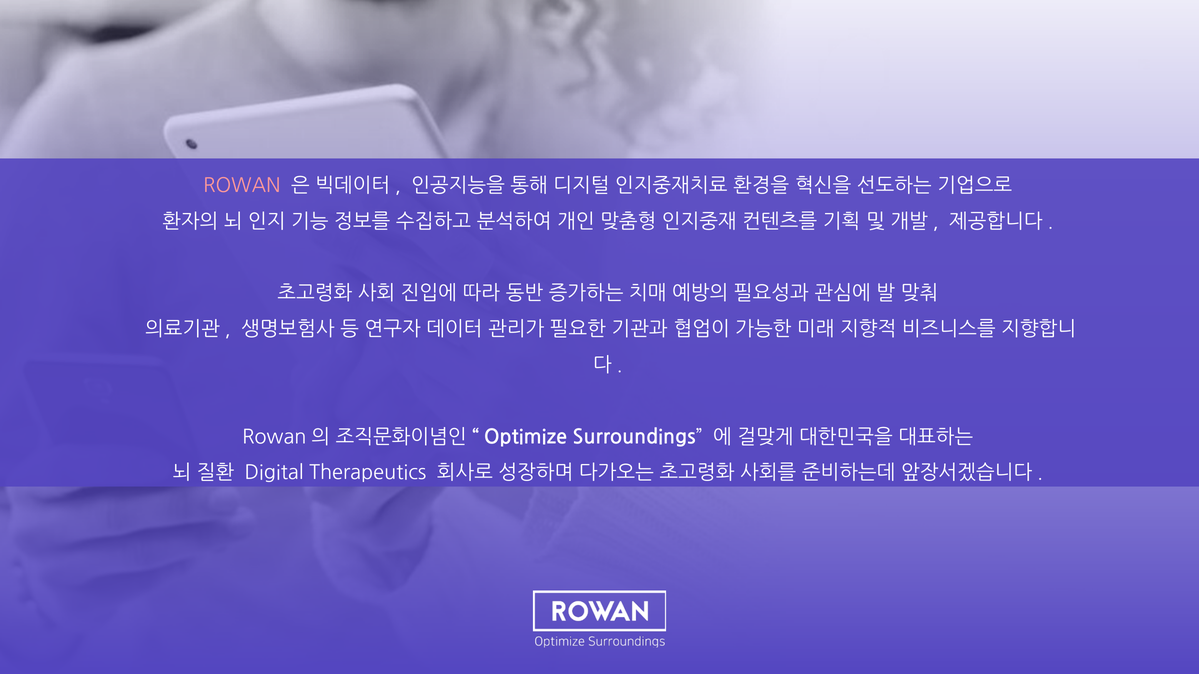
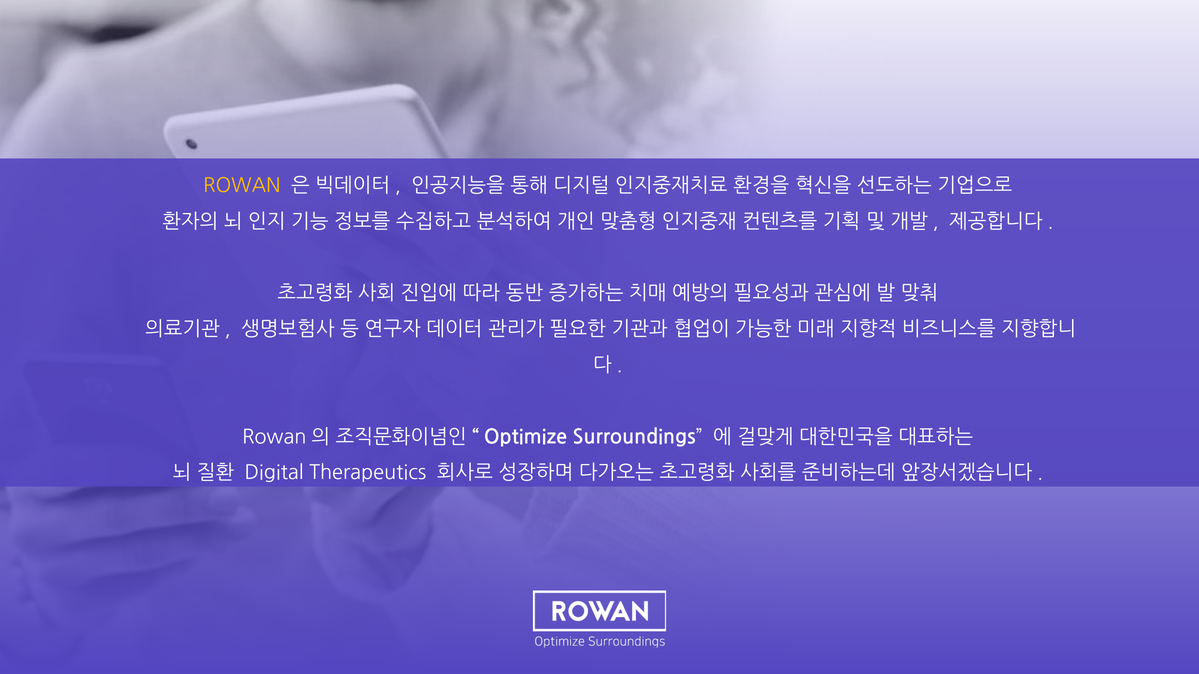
ROWAN colour: pink -> yellow (242, 186)
